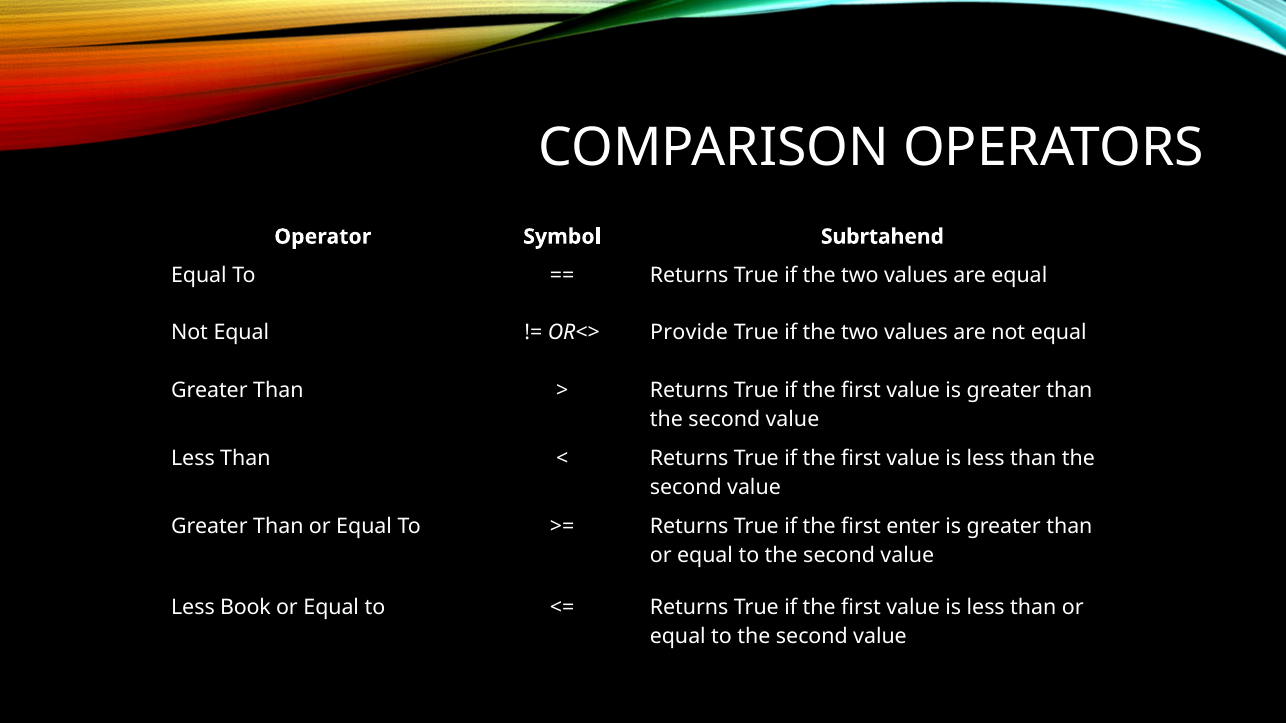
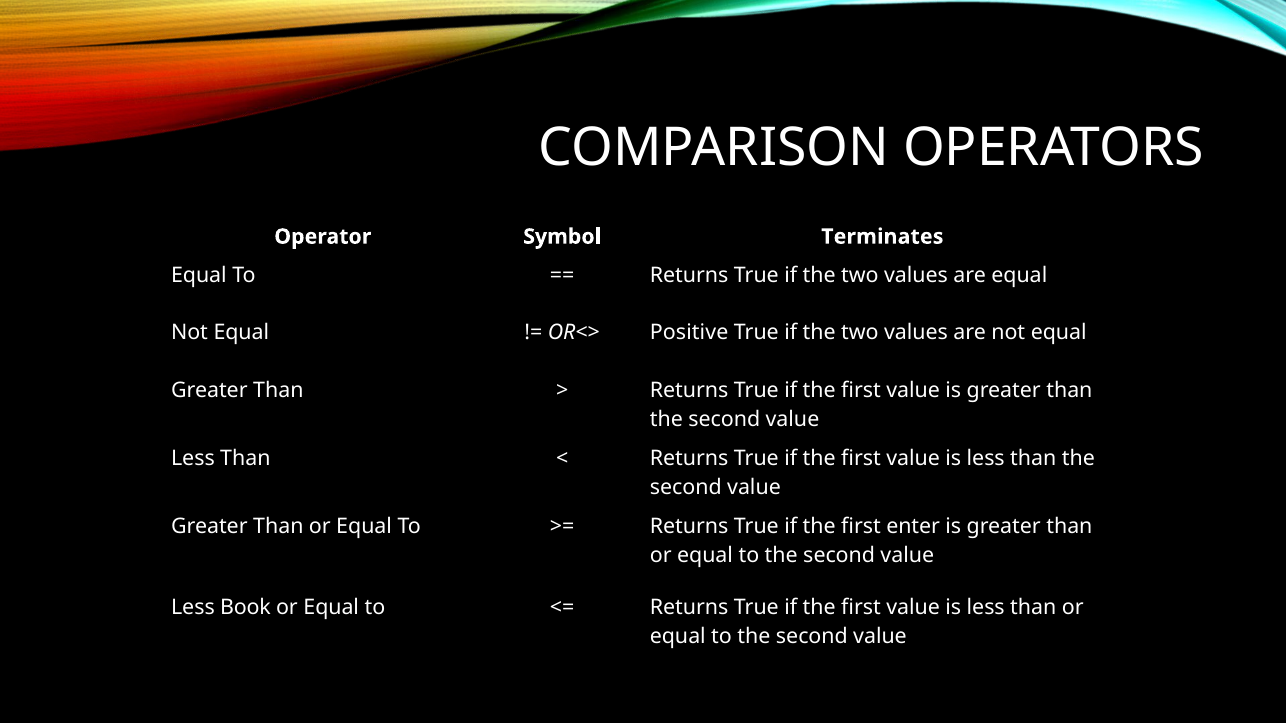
Subrtahend: Subrtahend -> Terminates (882, 237)
Provide: Provide -> Positive (689, 333)
